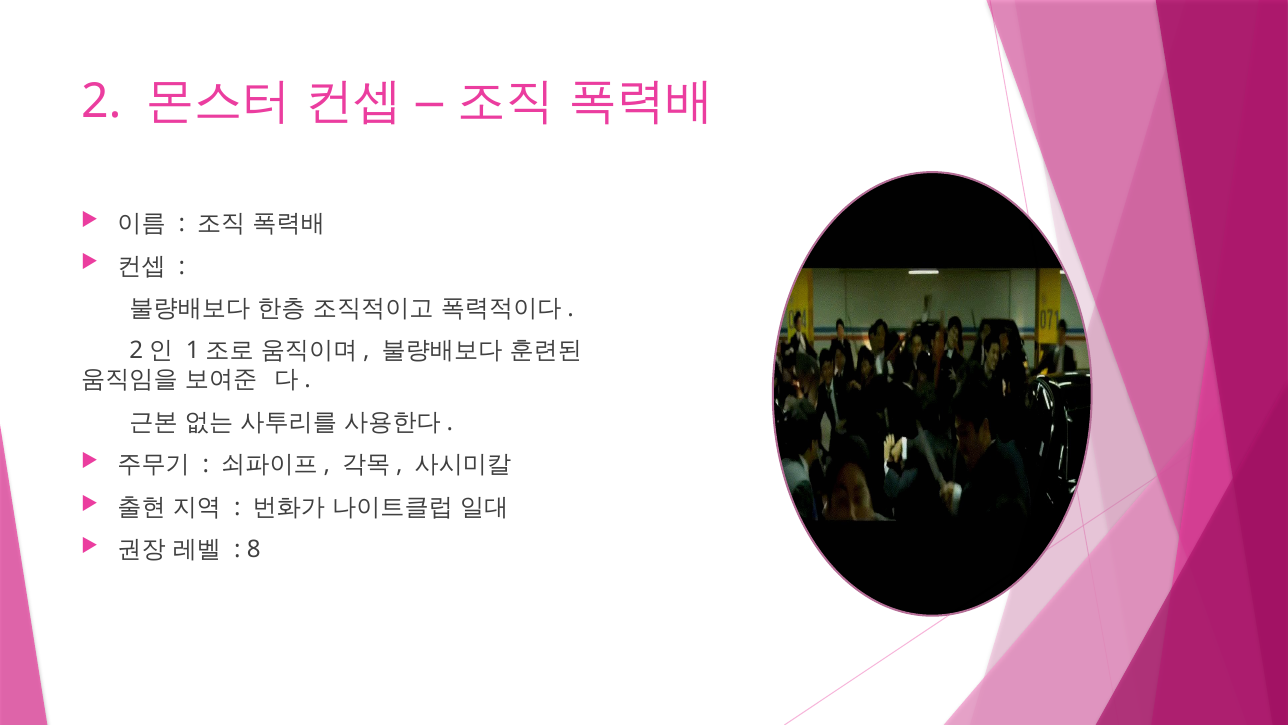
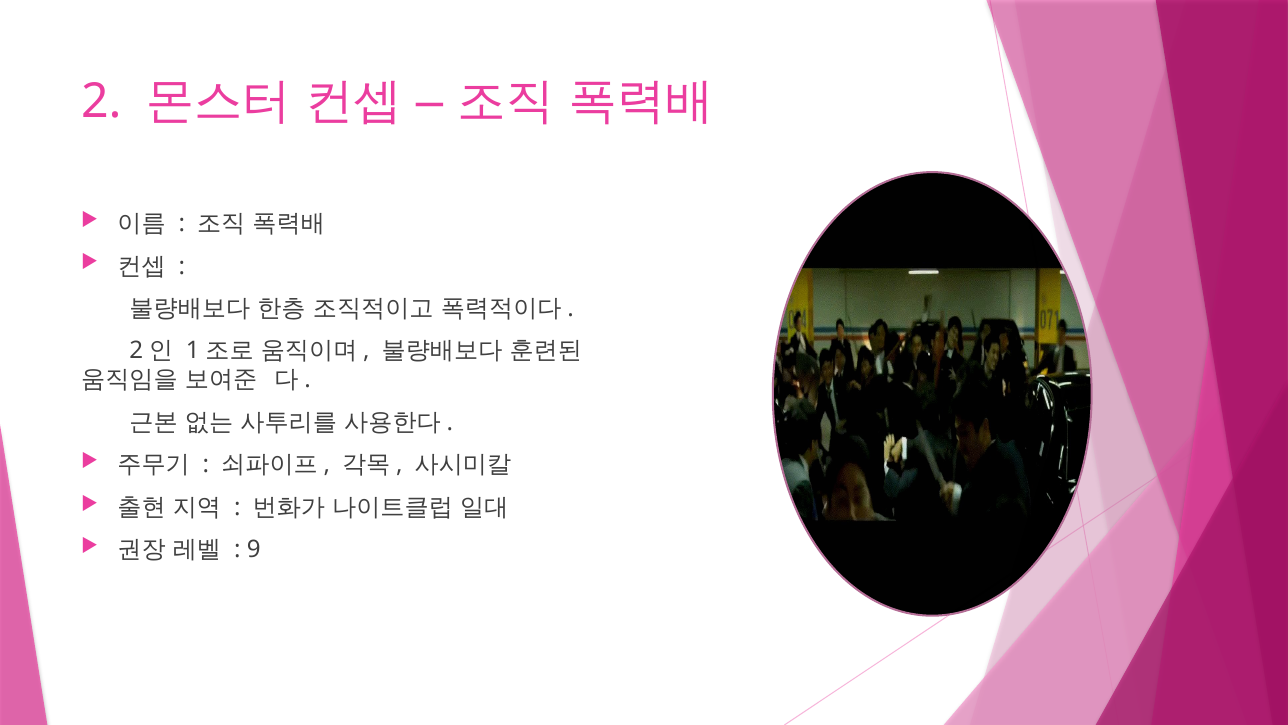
8: 8 -> 9 (254, 549)
